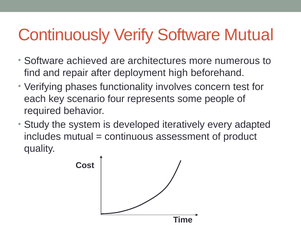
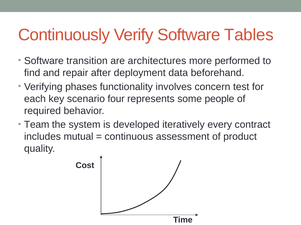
Software Mutual: Mutual -> Tables (249, 35)
achieved: achieved -> transition (87, 61)
numerous: numerous -> performed (237, 61)
high: high -> data (178, 73)
Study: Study -> Team (37, 125)
adapted: adapted -> contract (253, 125)
